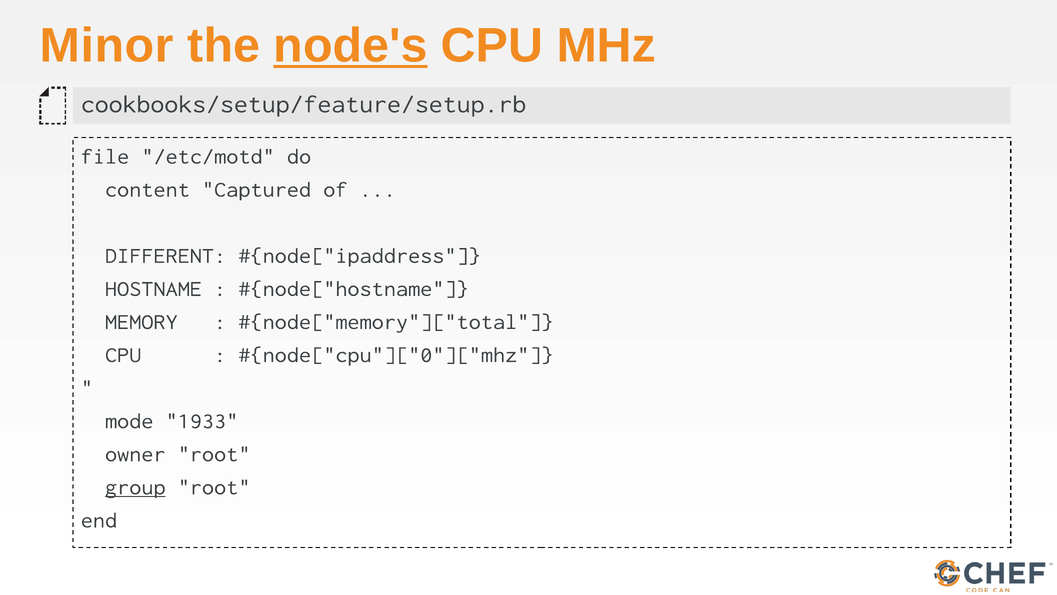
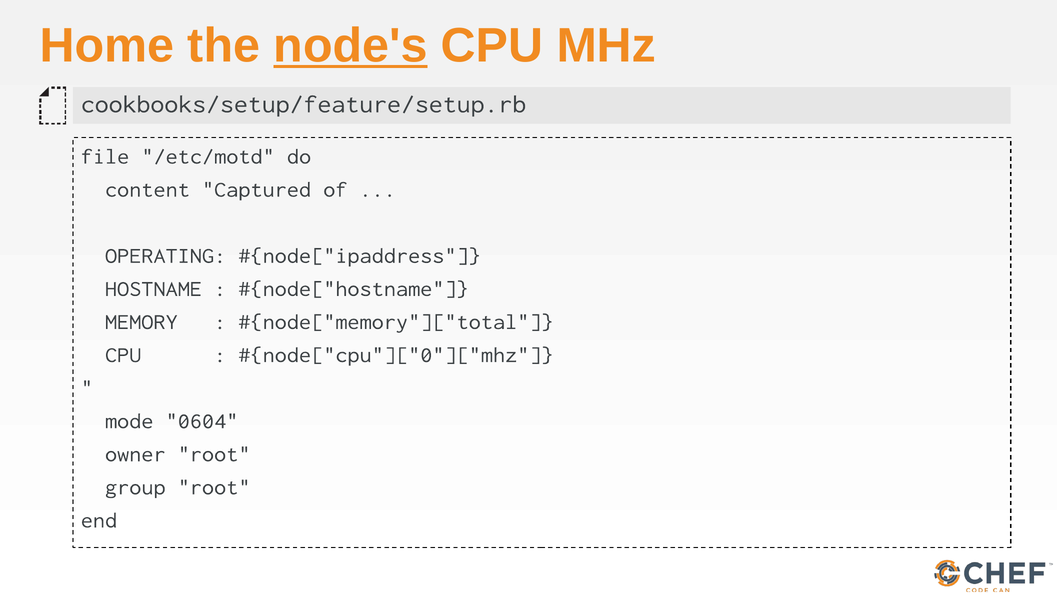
Minor: Minor -> Home (107, 46)
DIFFERENT: DIFFERENT -> OPERATING (166, 255)
1933: 1933 -> 0604 (202, 421)
group underline: present -> none (135, 487)
